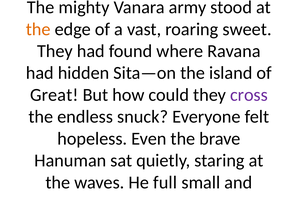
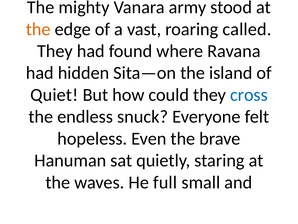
sweet: sweet -> called (247, 29)
Great: Great -> Quiet (54, 95)
cross colour: purple -> blue (249, 95)
